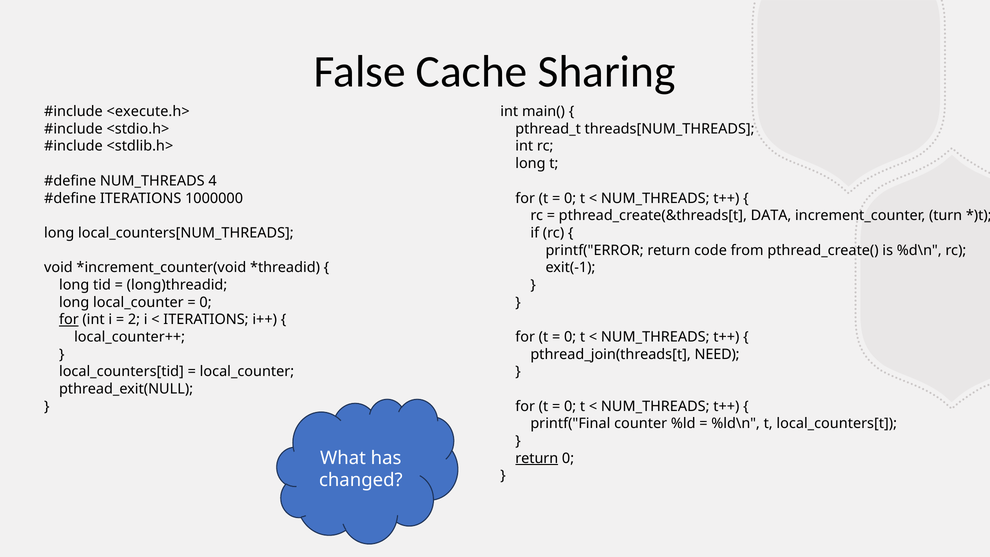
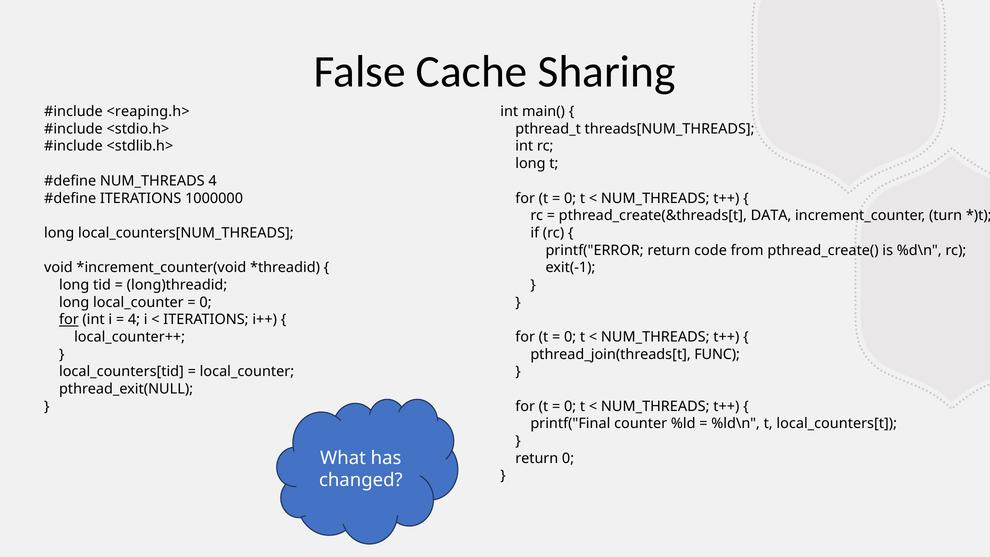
<execute.h>: <execute.h> -> <reaping.h> (148, 112)
2: 2 -> 4 (134, 320)
NEED: NEED -> FUNC (717, 354)
return underline: present -> none (537, 458)
